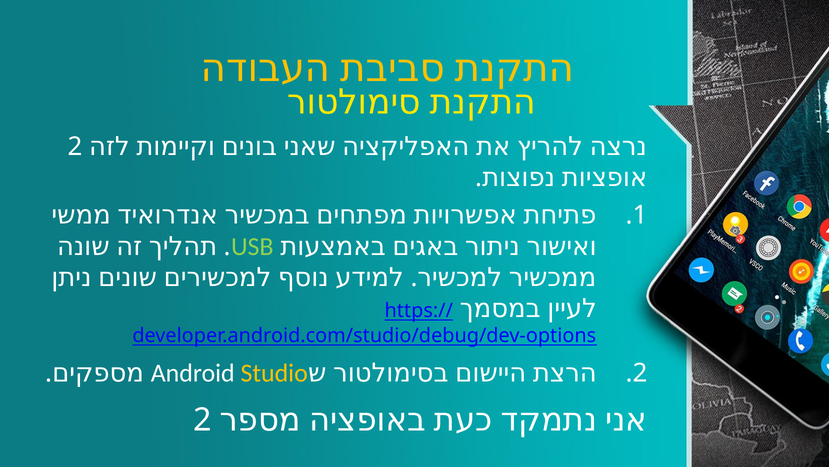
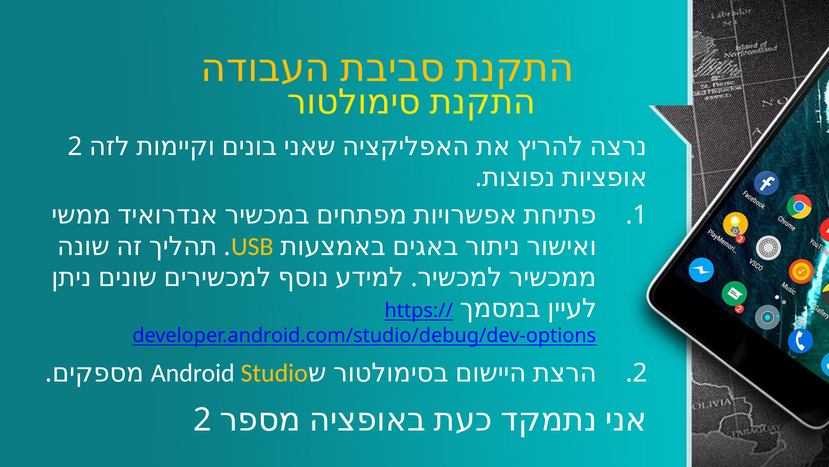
USB colour: light green -> yellow (252, 246)
